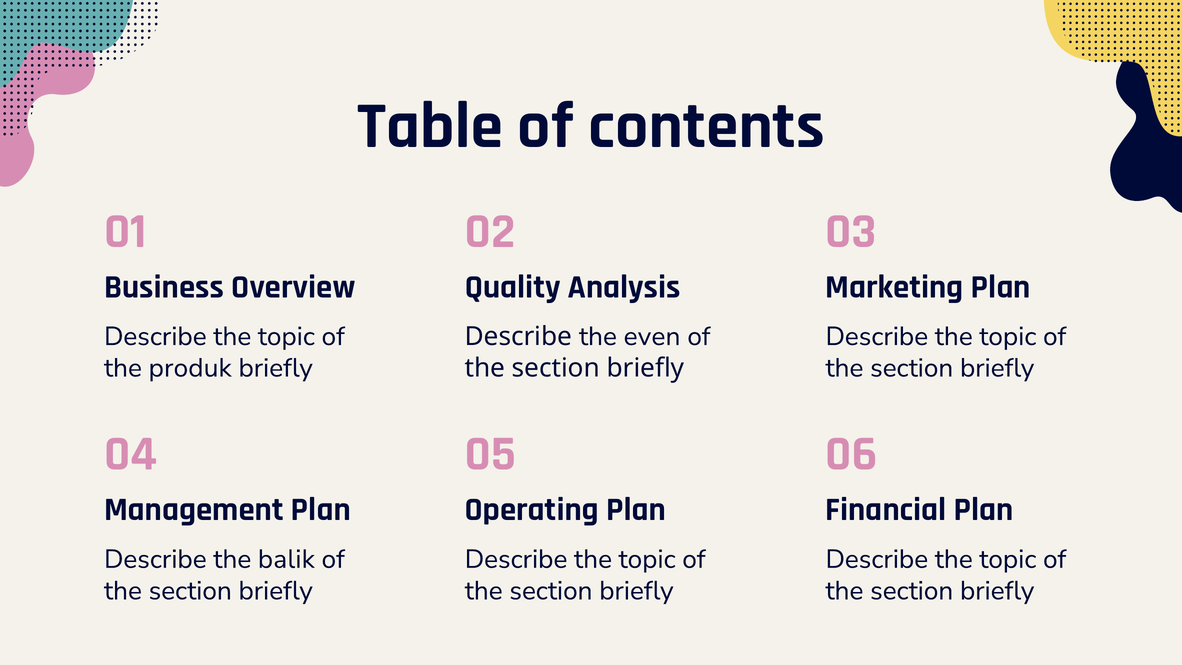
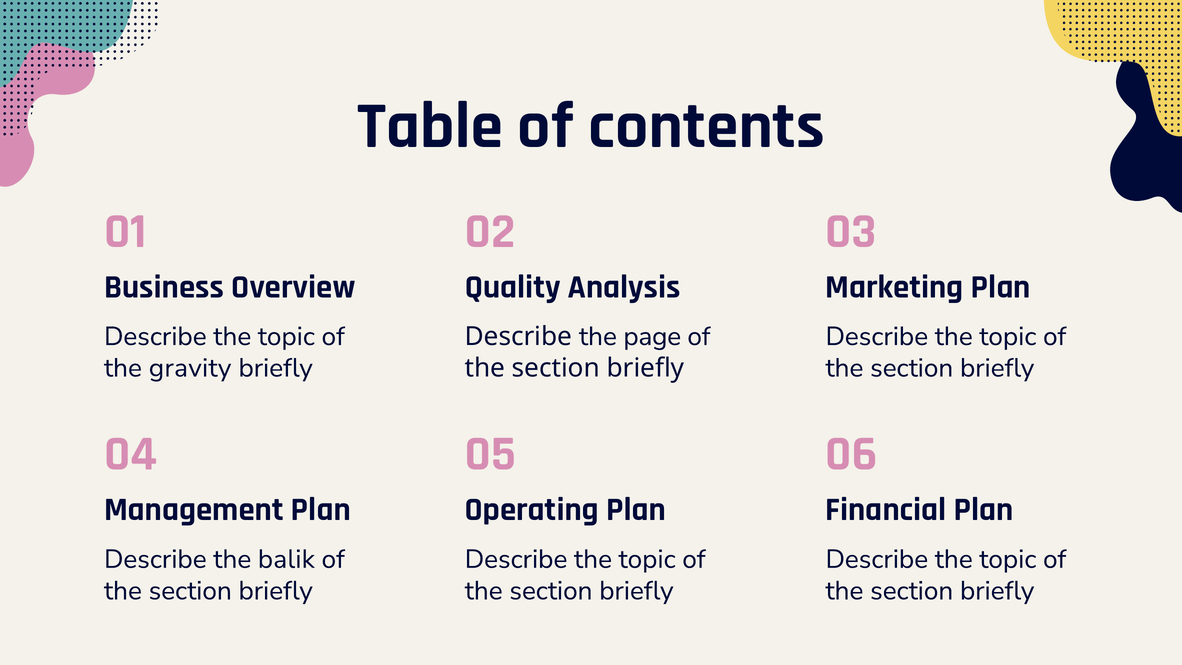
even: even -> page (652, 336)
produk: produk -> gravity (190, 368)
